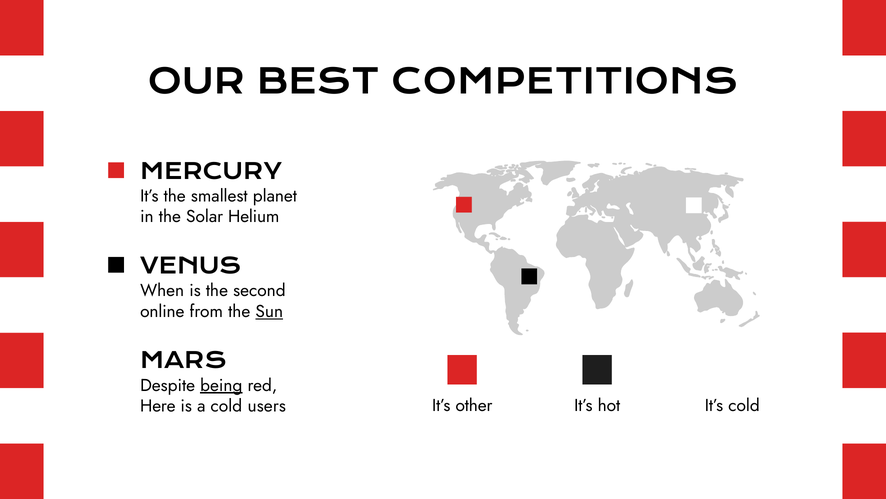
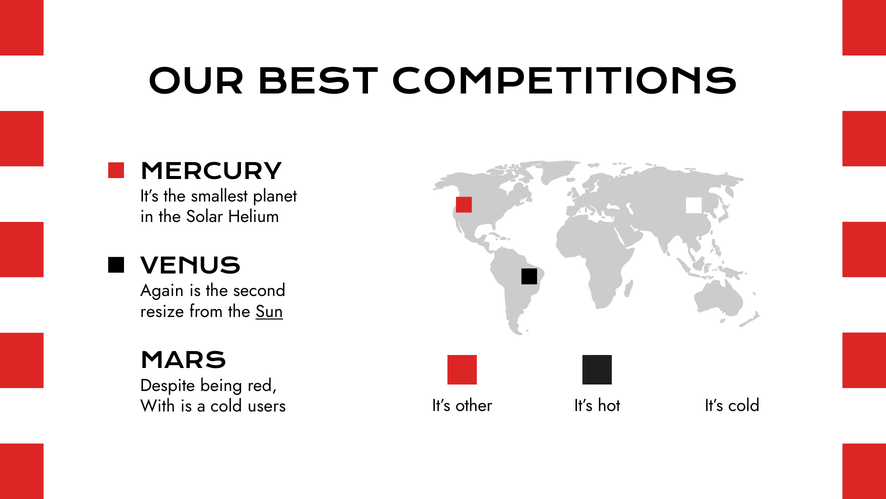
When: When -> Again (162, 290)
online: online -> resize (162, 311)
being underline: present -> none (221, 385)
Here: Here -> With (158, 406)
